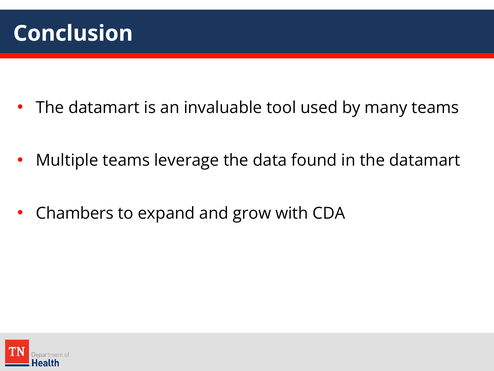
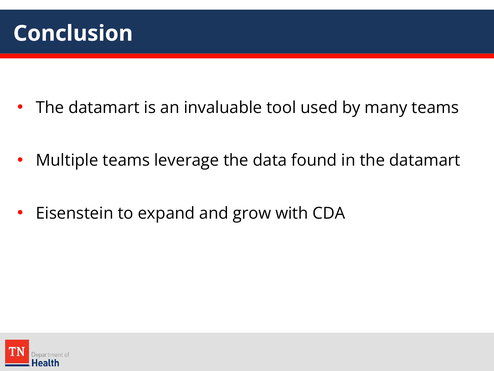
Chambers: Chambers -> Eisenstein (75, 213)
